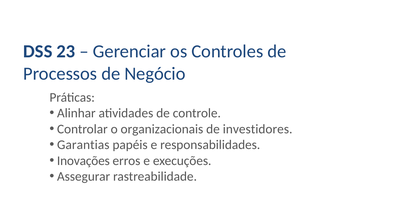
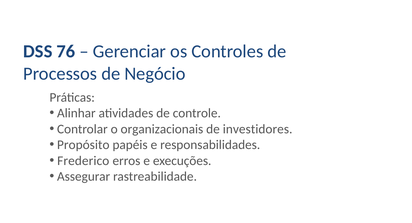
23: 23 -> 76 (66, 51)
Garantias: Garantias -> Propósito (83, 145)
Inovações: Inovações -> Frederico (83, 161)
